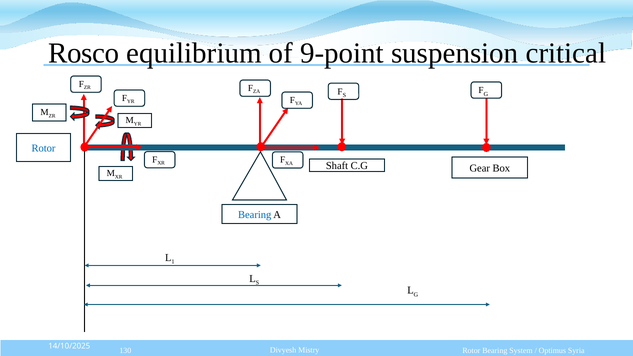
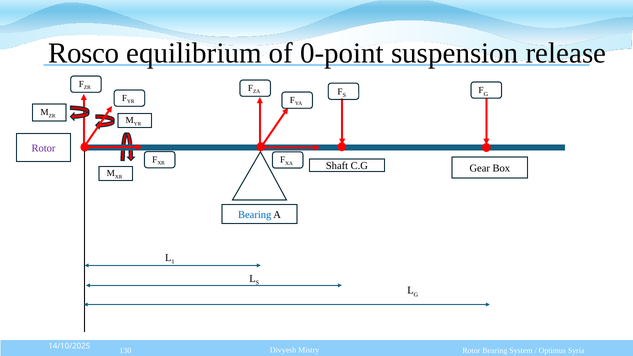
9-point: 9-point -> 0-point (342, 53)
critical: critical -> release (566, 53)
Rotor colour: blue -> purple (43, 148)
